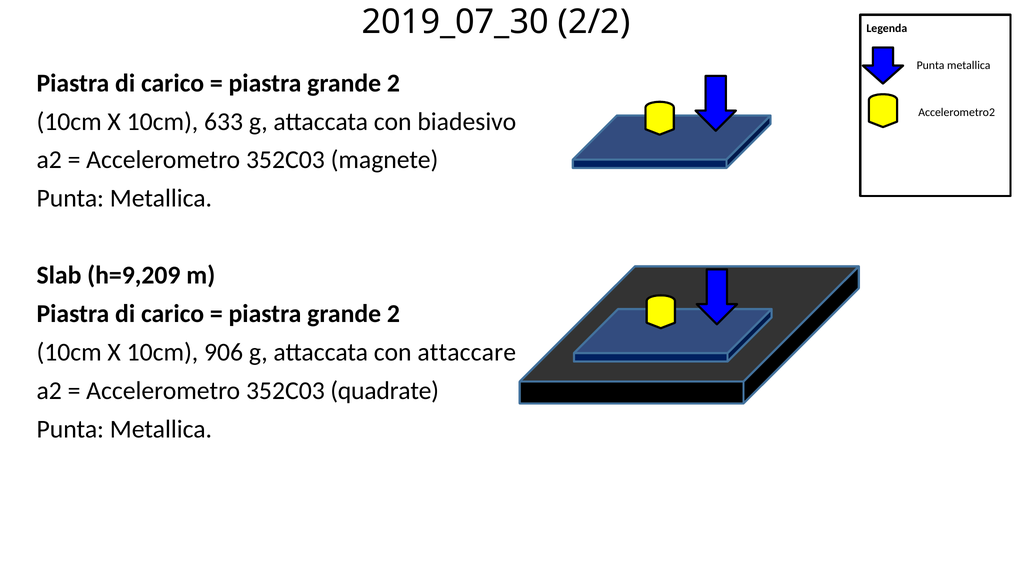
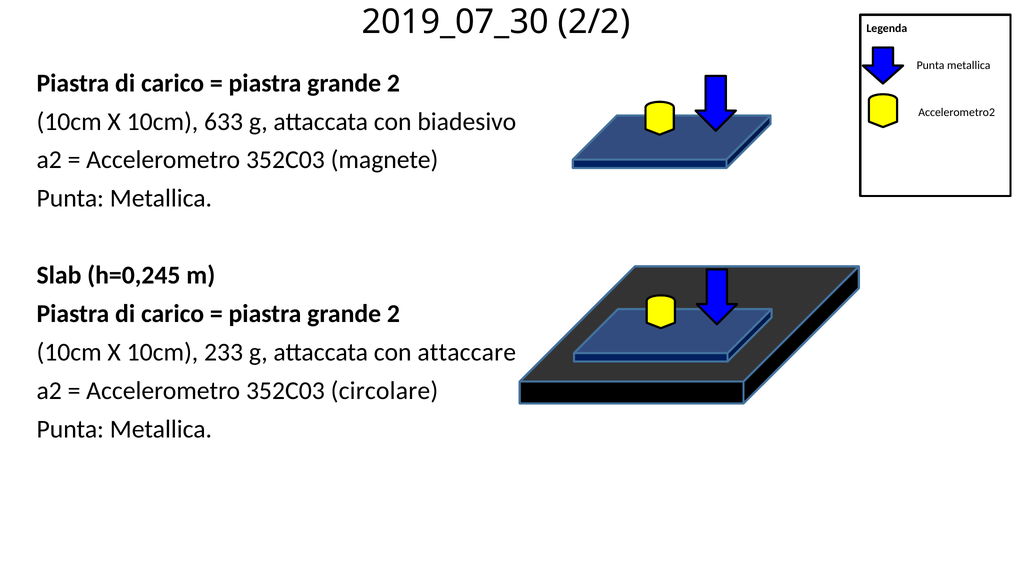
h=9,209: h=9,209 -> h=0,245 (134, 275)
906: 906 -> 233 (224, 352)
quadrate: quadrate -> circolare (384, 391)
